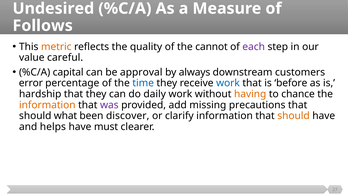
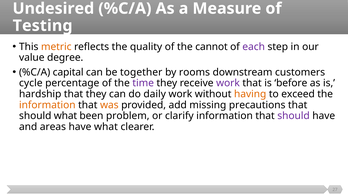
Follows: Follows -> Testing (43, 26)
careful: careful -> degree (65, 58)
approval: approval -> together (141, 72)
always: always -> rooms (194, 72)
error: error -> cycle (31, 83)
time colour: blue -> purple (143, 83)
work colour: blue -> purple (228, 83)
chance: chance -> exceed (298, 94)
was colour: purple -> orange (109, 105)
discover: discover -> problem (128, 116)
should colour: orange -> purple (294, 116)
helps: helps -> areas (53, 127)
have must: must -> what (106, 127)
